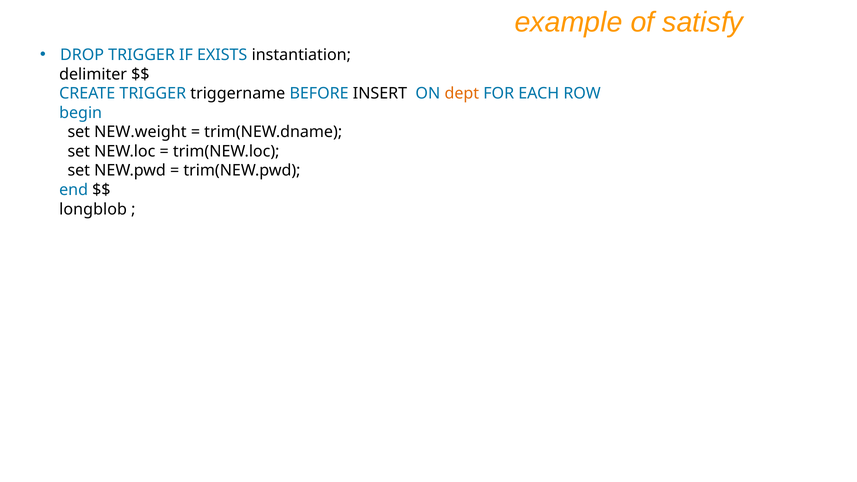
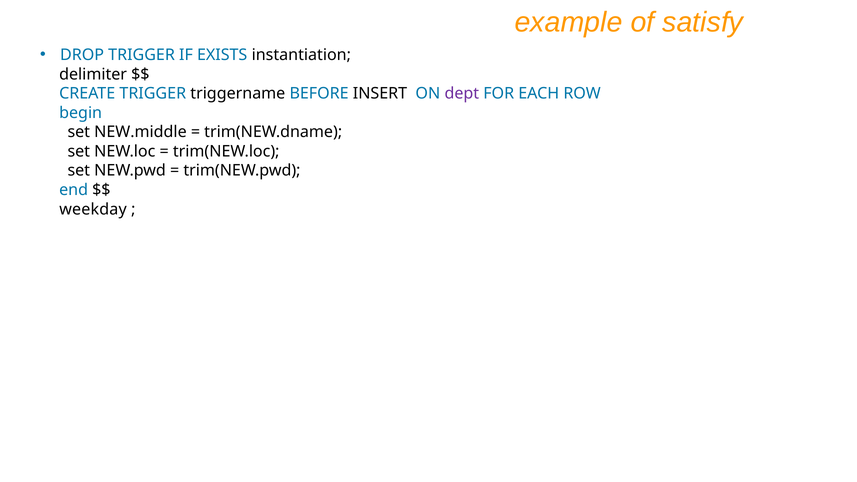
dept colour: orange -> purple (462, 94)
NEW.weight: NEW.weight -> NEW.middle (140, 132)
longblob: longblob -> weekday (93, 209)
